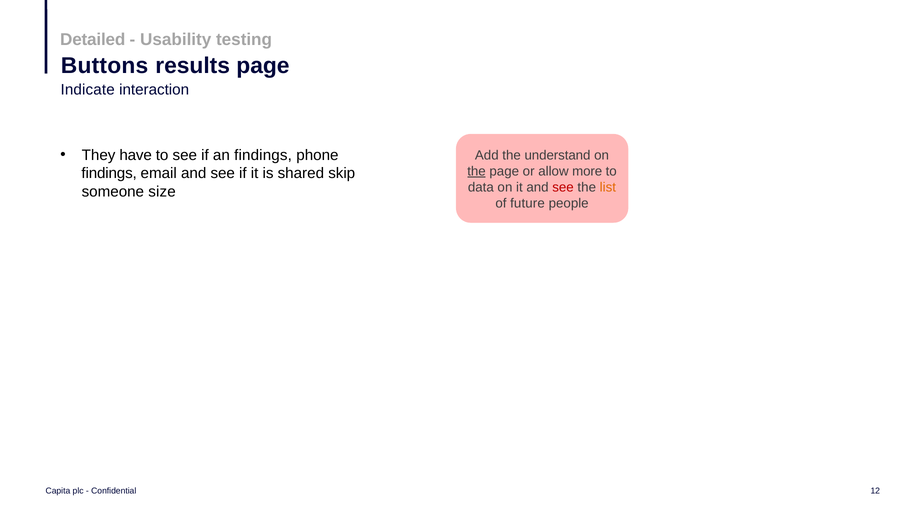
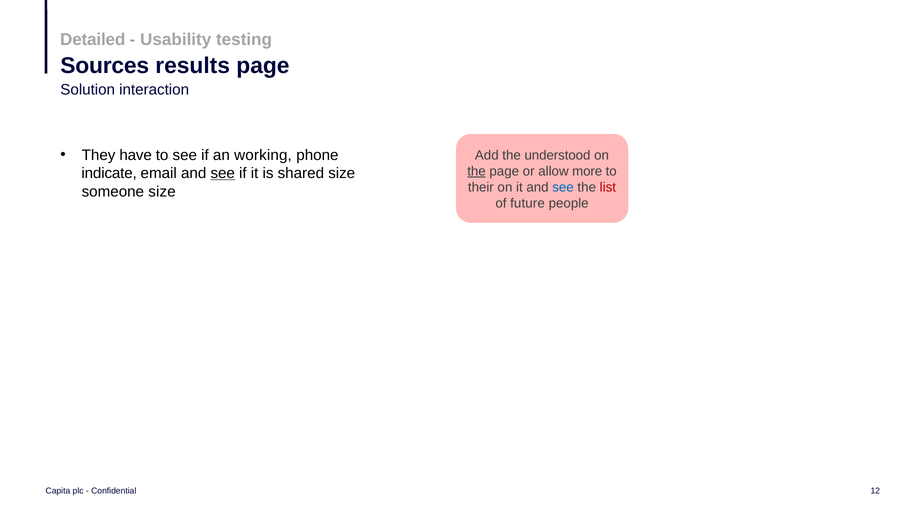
Buttons: Buttons -> Sources (105, 66)
Indicate: Indicate -> Solution (88, 90)
an findings: findings -> working (263, 155)
understand: understand -> understood (557, 155)
findings: findings -> indicate (109, 173)
see underline: none -> present (223, 173)
shared skip: skip -> size (342, 173)
data: data -> their (481, 187)
see colour: red -> blue (563, 187)
list colour: orange -> red (608, 187)
